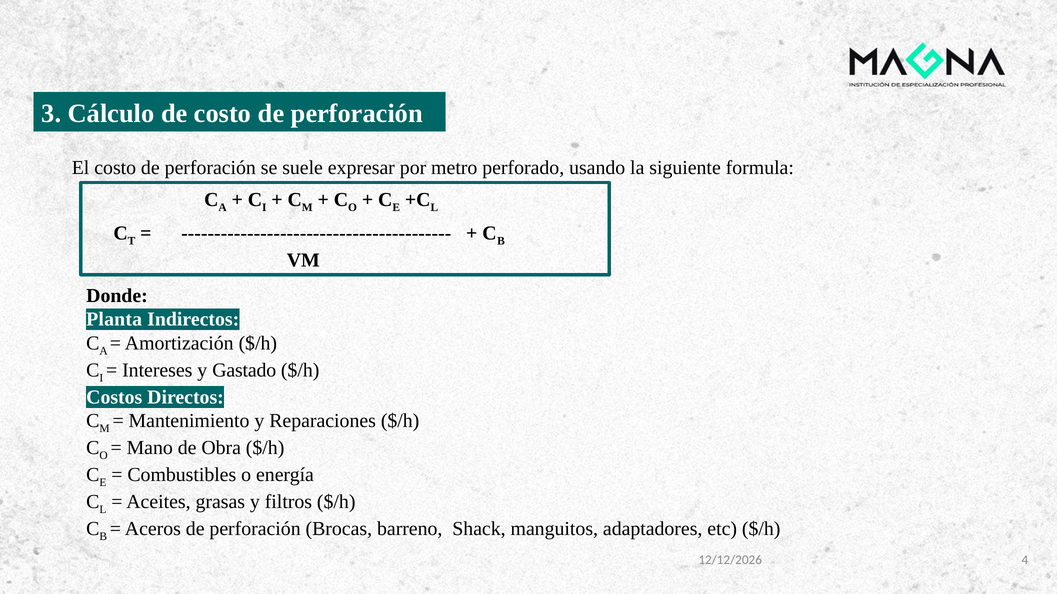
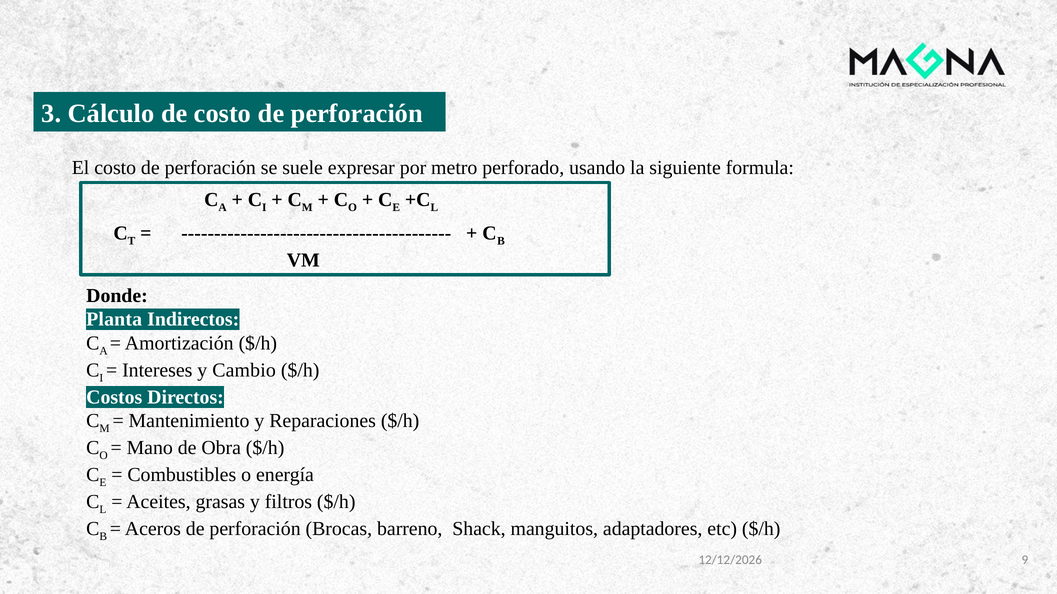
Gastado: Gastado -> Cambio (244, 370)
4: 4 -> 9 (1025, 560)
